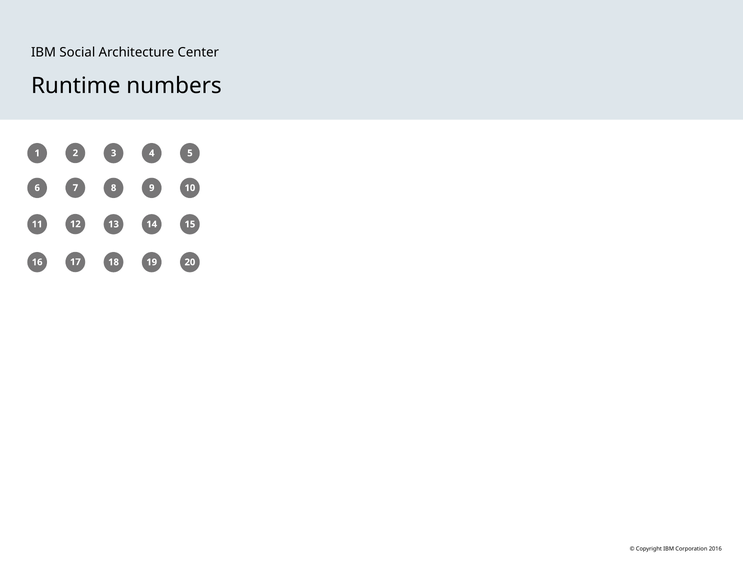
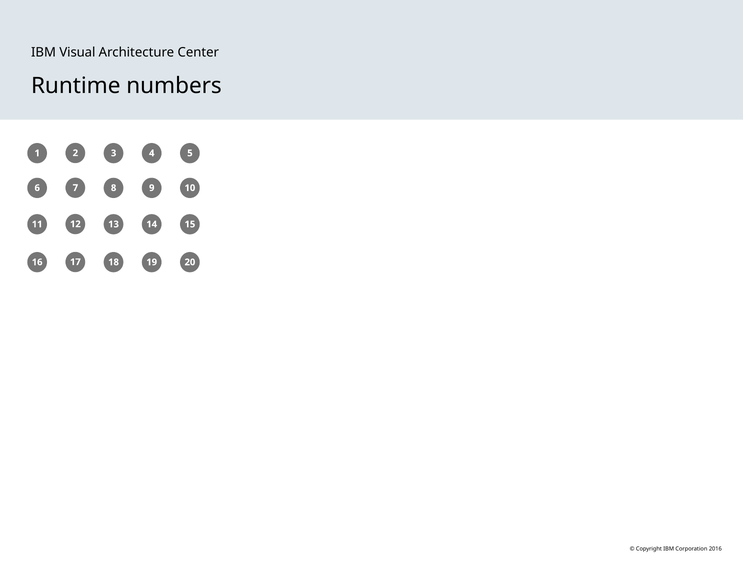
Social: Social -> Visual (77, 53)
